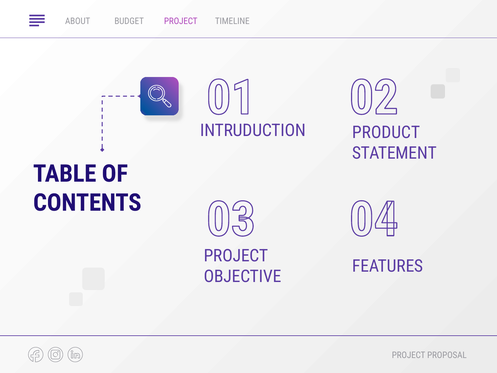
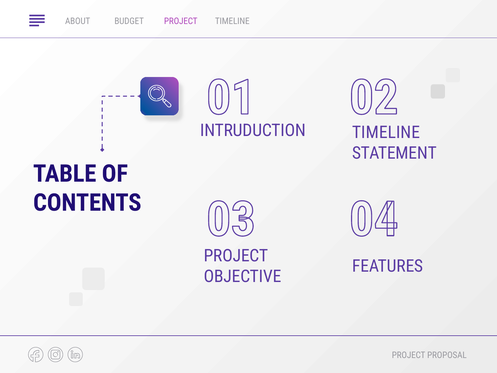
INTRUDUCTION PRODUCT: PRODUCT -> TIMELINE (386, 132)
